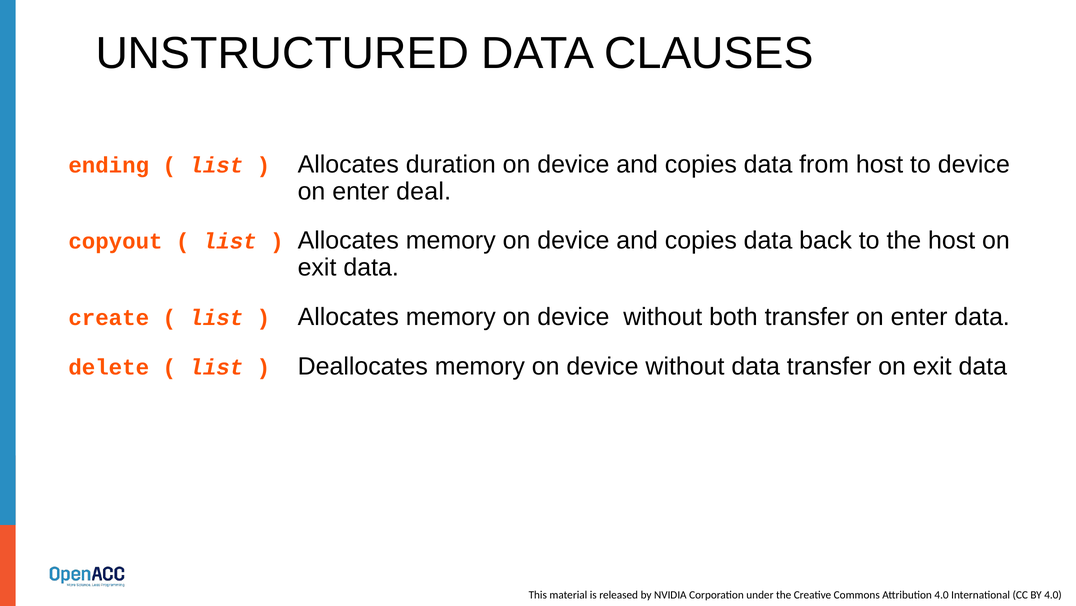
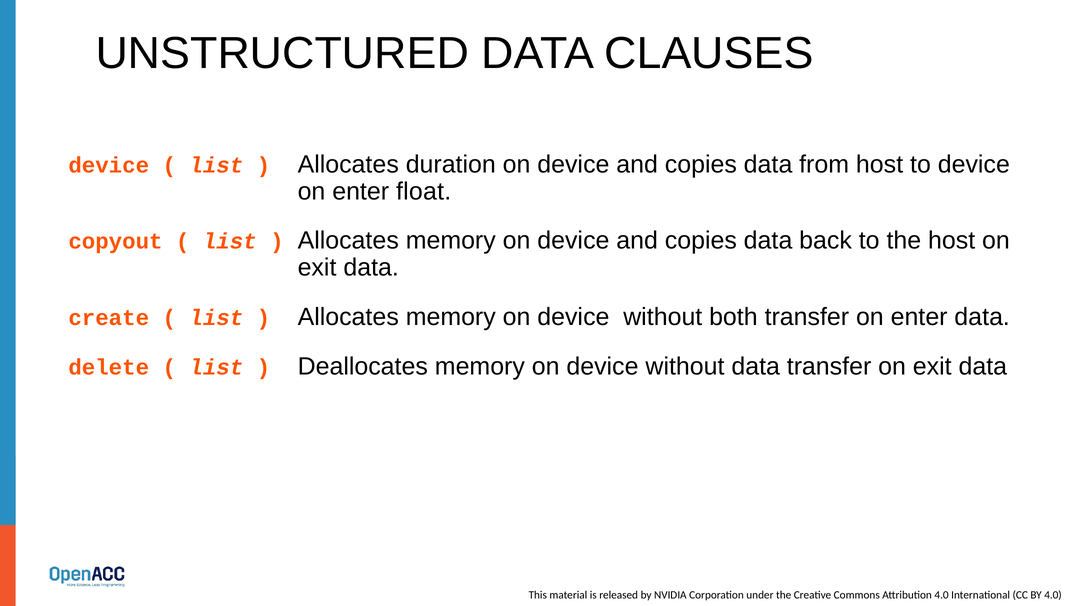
ending: ending -> device (109, 165)
deal: deal -> float (424, 191)
